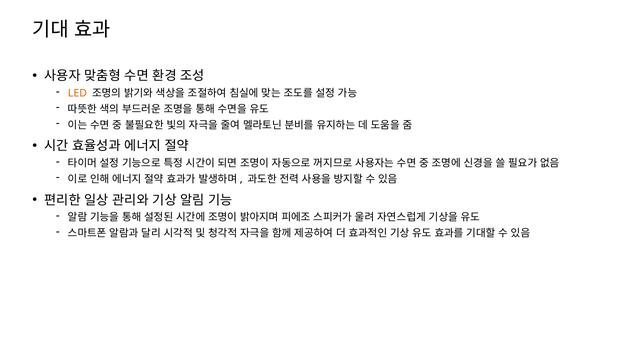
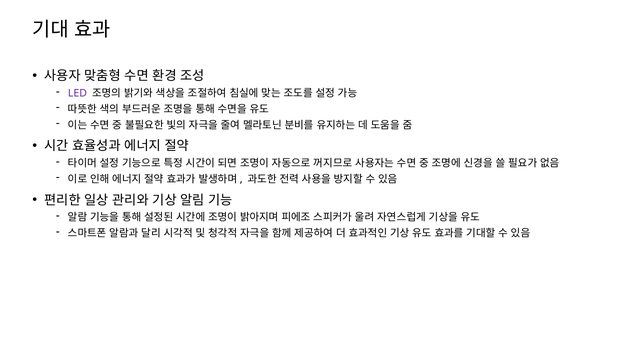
LED colour: orange -> purple (77, 93)
